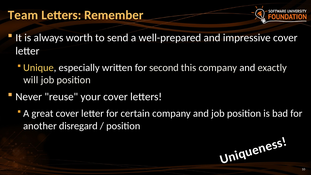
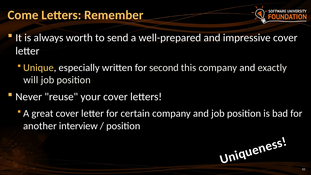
Team: Team -> Come (23, 15)
disregard: disregard -> interview (78, 126)
